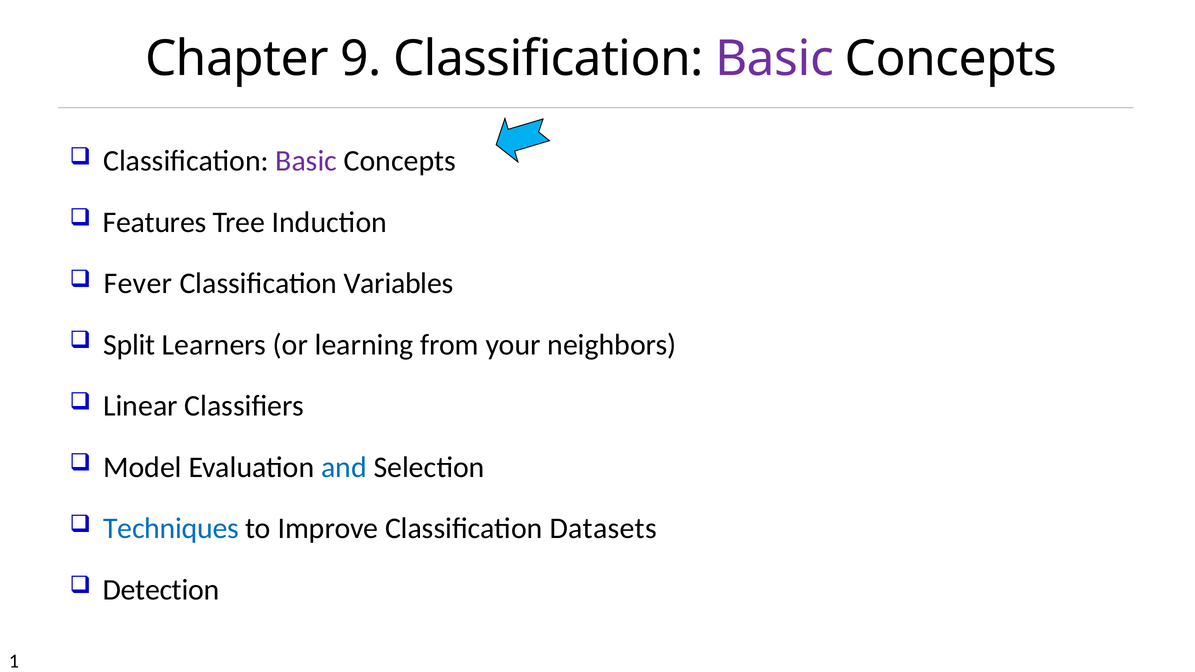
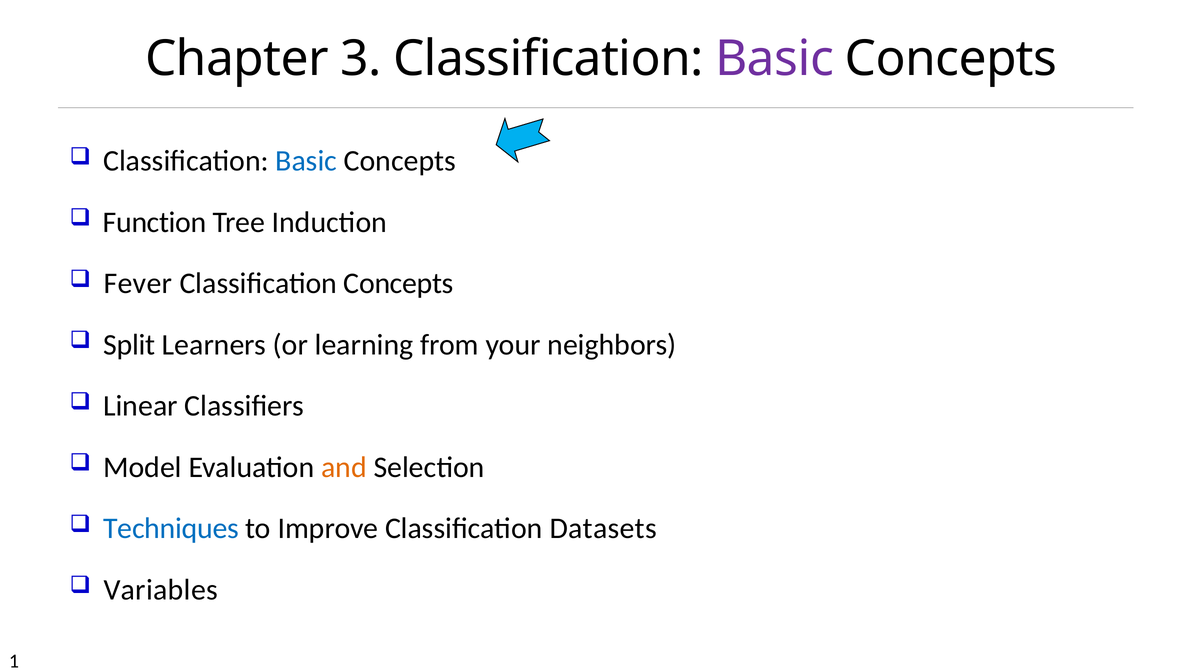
9: 9 -> 3 (361, 59)
Basic colour: purple -> blue (306, 161)
Features: Features -> Function (155, 222)
Classification Variables: Variables -> Concepts (398, 284)
and colour: blue -> orange (344, 467)
Detection: Detection -> Variables (161, 590)
